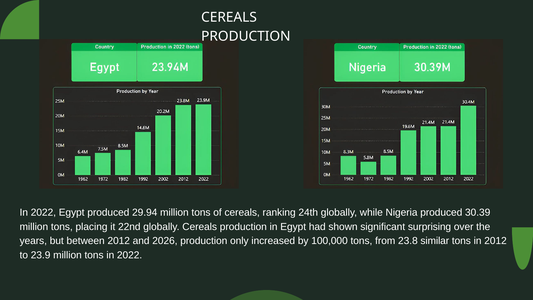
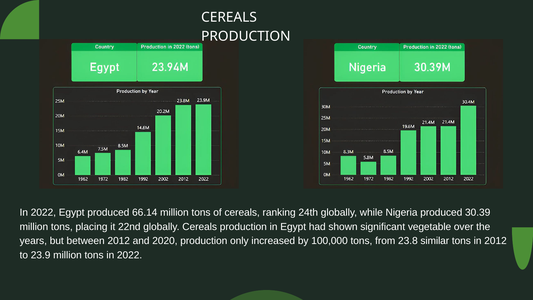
29.94: 29.94 -> 66.14 (145, 213)
surprising: surprising -> vegetable (430, 227)
2026: 2026 -> 2020 (165, 241)
